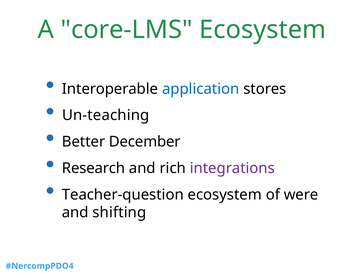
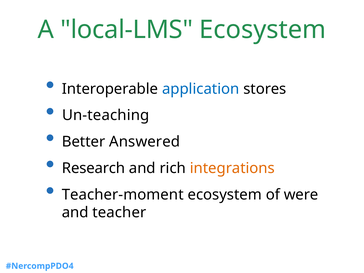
core-LMS: core-LMS -> local-LMS (127, 30)
December: December -> Answered (145, 142)
integrations colour: purple -> orange (232, 168)
Teacher-question: Teacher-question -> Teacher-moment (123, 195)
shifting: shifting -> teacher (119, 213)
